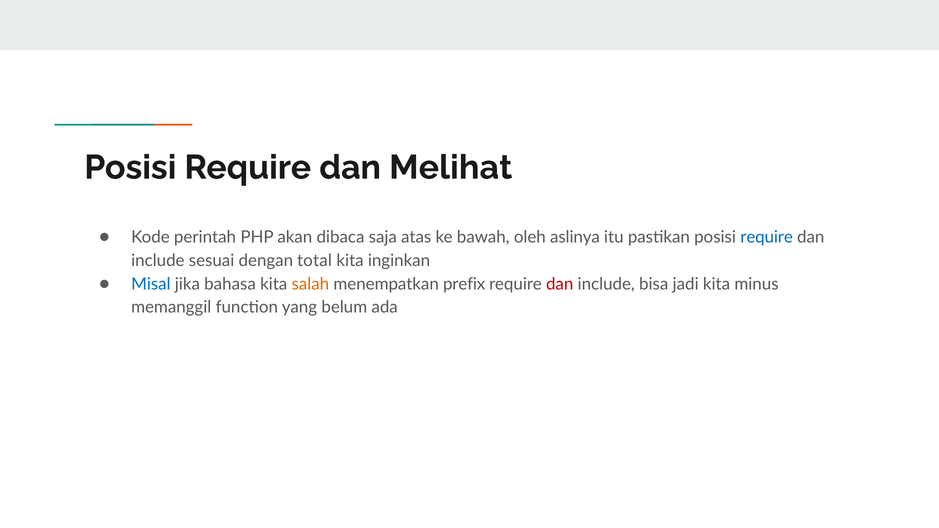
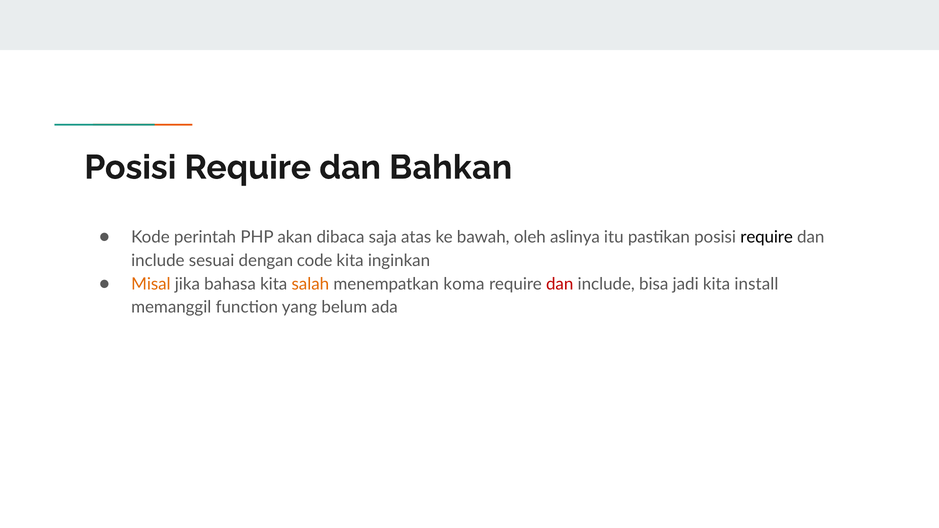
Melihat: Melihat -> Bahkan (451, 168)
require colour: blue -> black (767, 237)
total: total -> code (315, 261)
Misal colour: blue -> orange (151, 284)
prefix: prefix -> koma (464, 284)
minus: minus -> install (756, 284)
